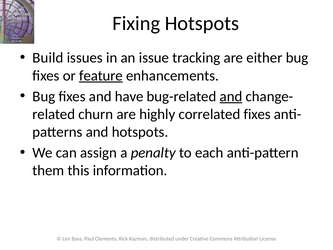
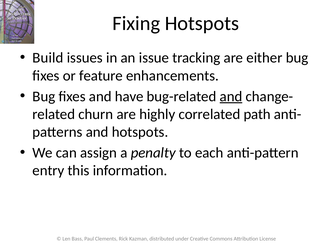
feature underline: present -> none (101, 76)
correlated fixes: fixes -> path (257, 114)
them: them -> entry (48, 170)
